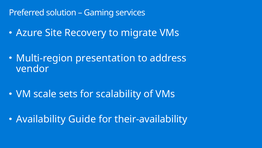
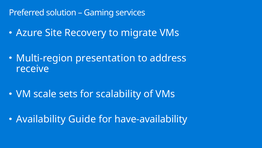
vendor: vendor -> receive (33, 69)
their-availability: their-availability -> have-availability (151, 119)
